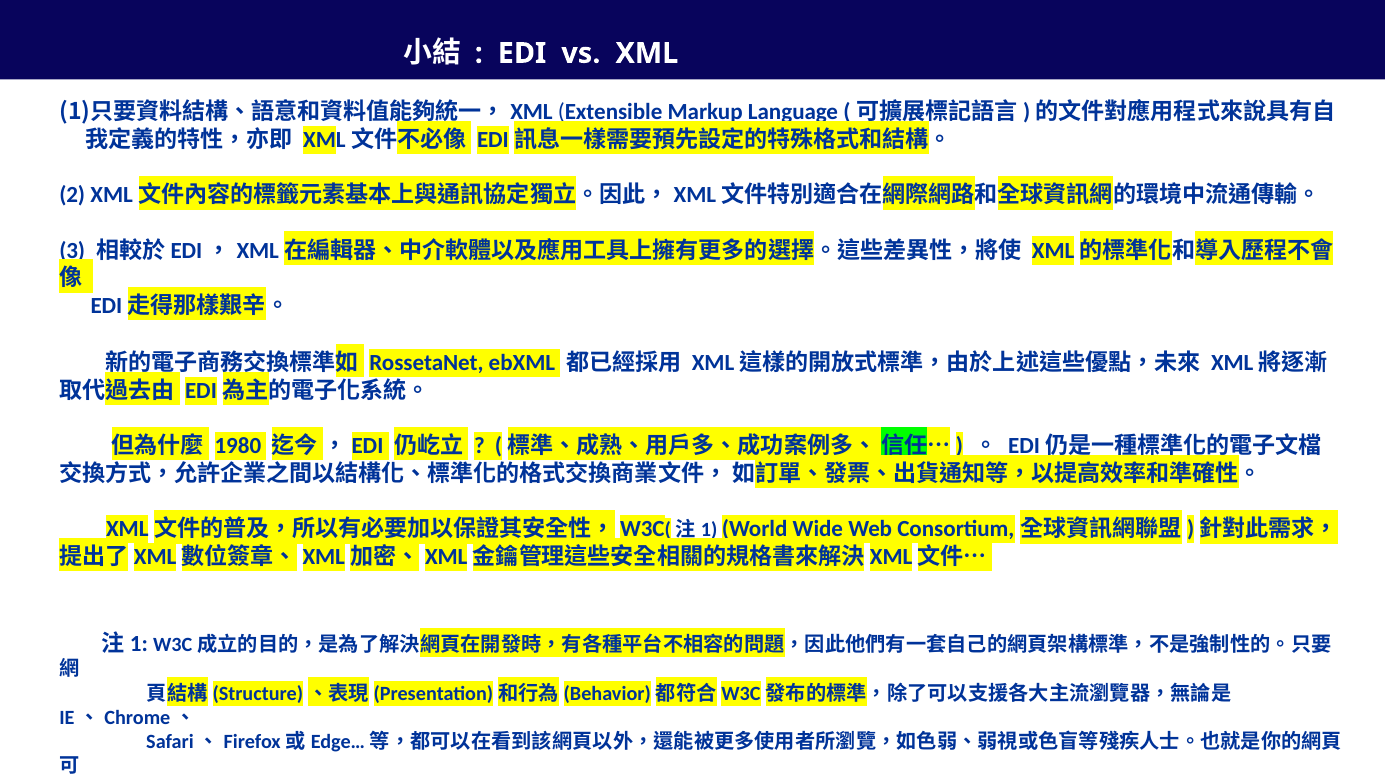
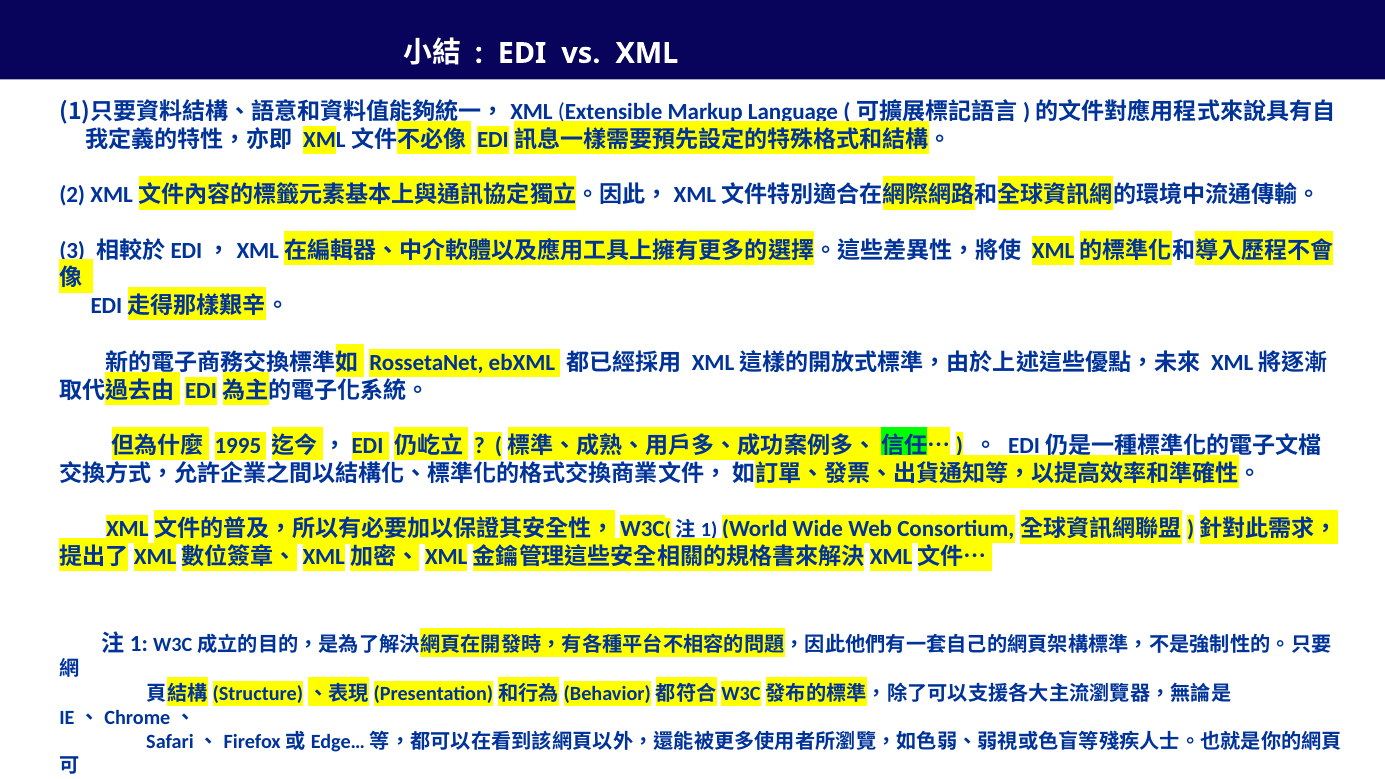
1980: 1980 -> 1995 (238, 446)
